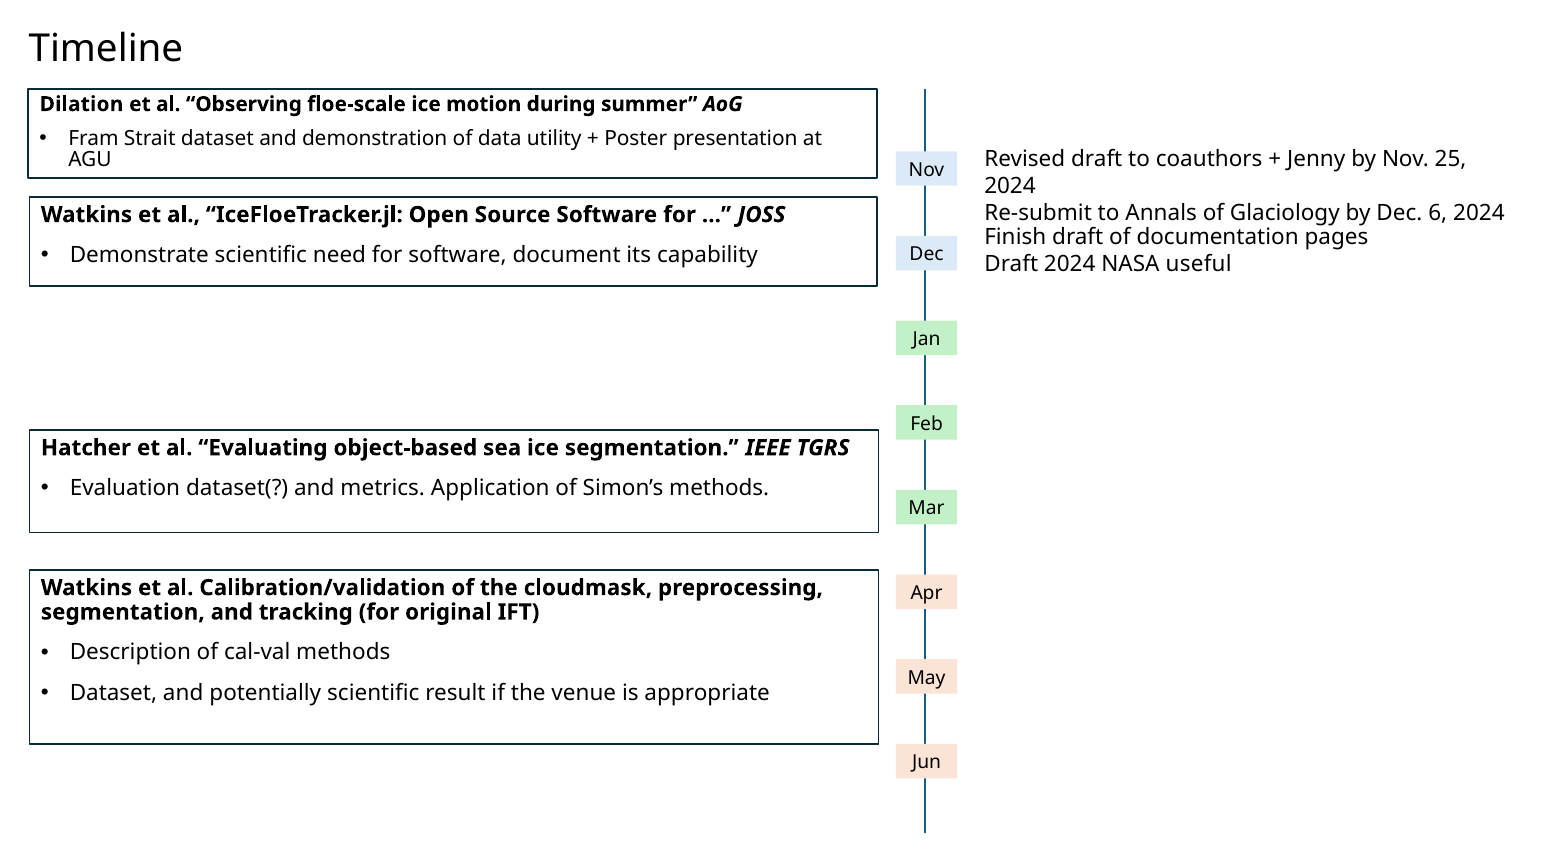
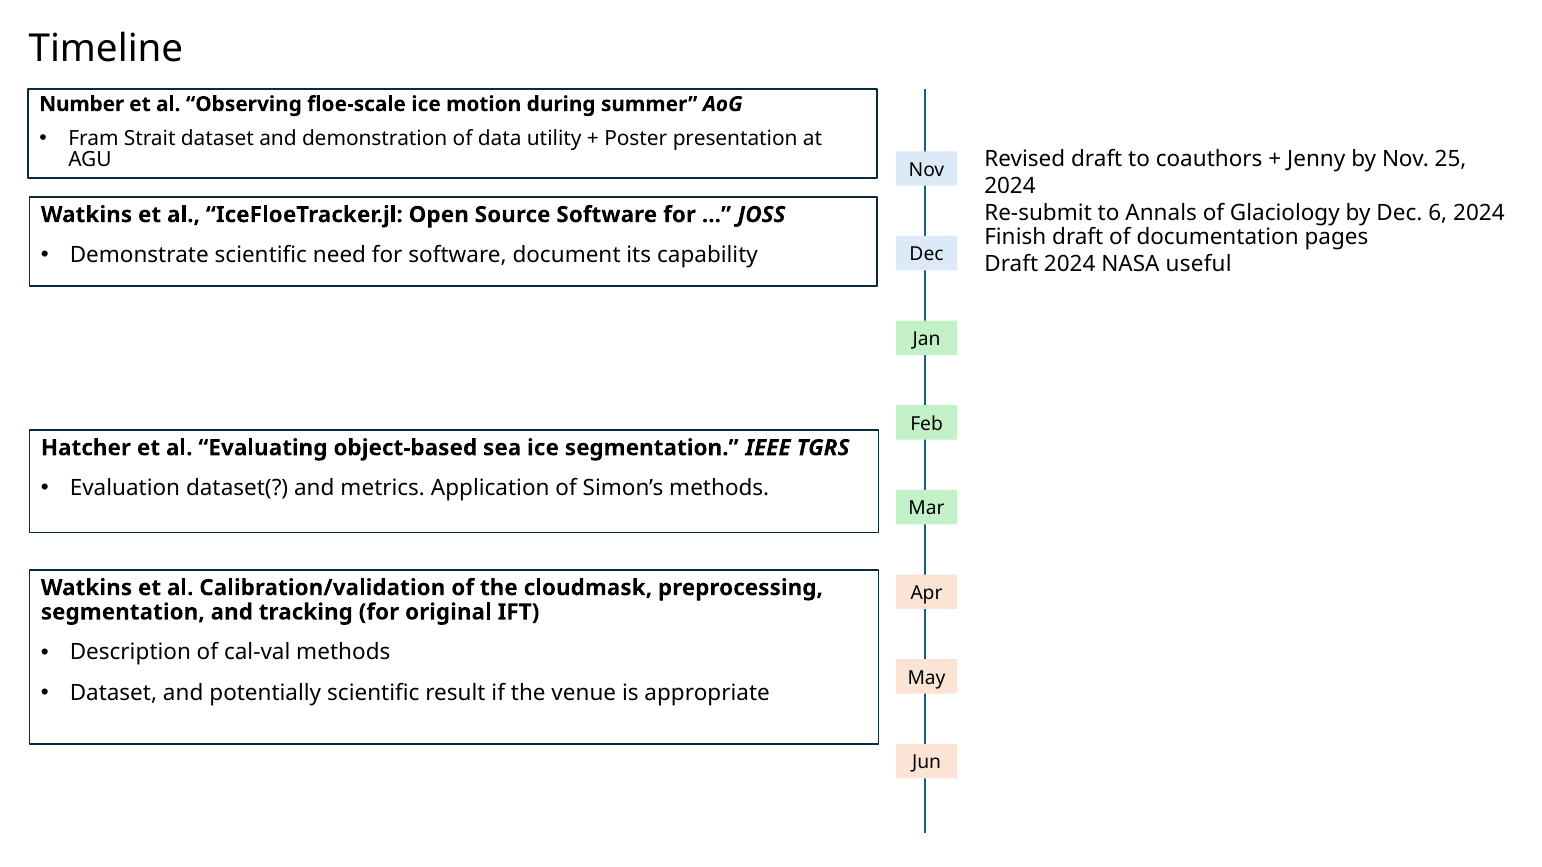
Dilation: Dilation -> Number (82, 104)
